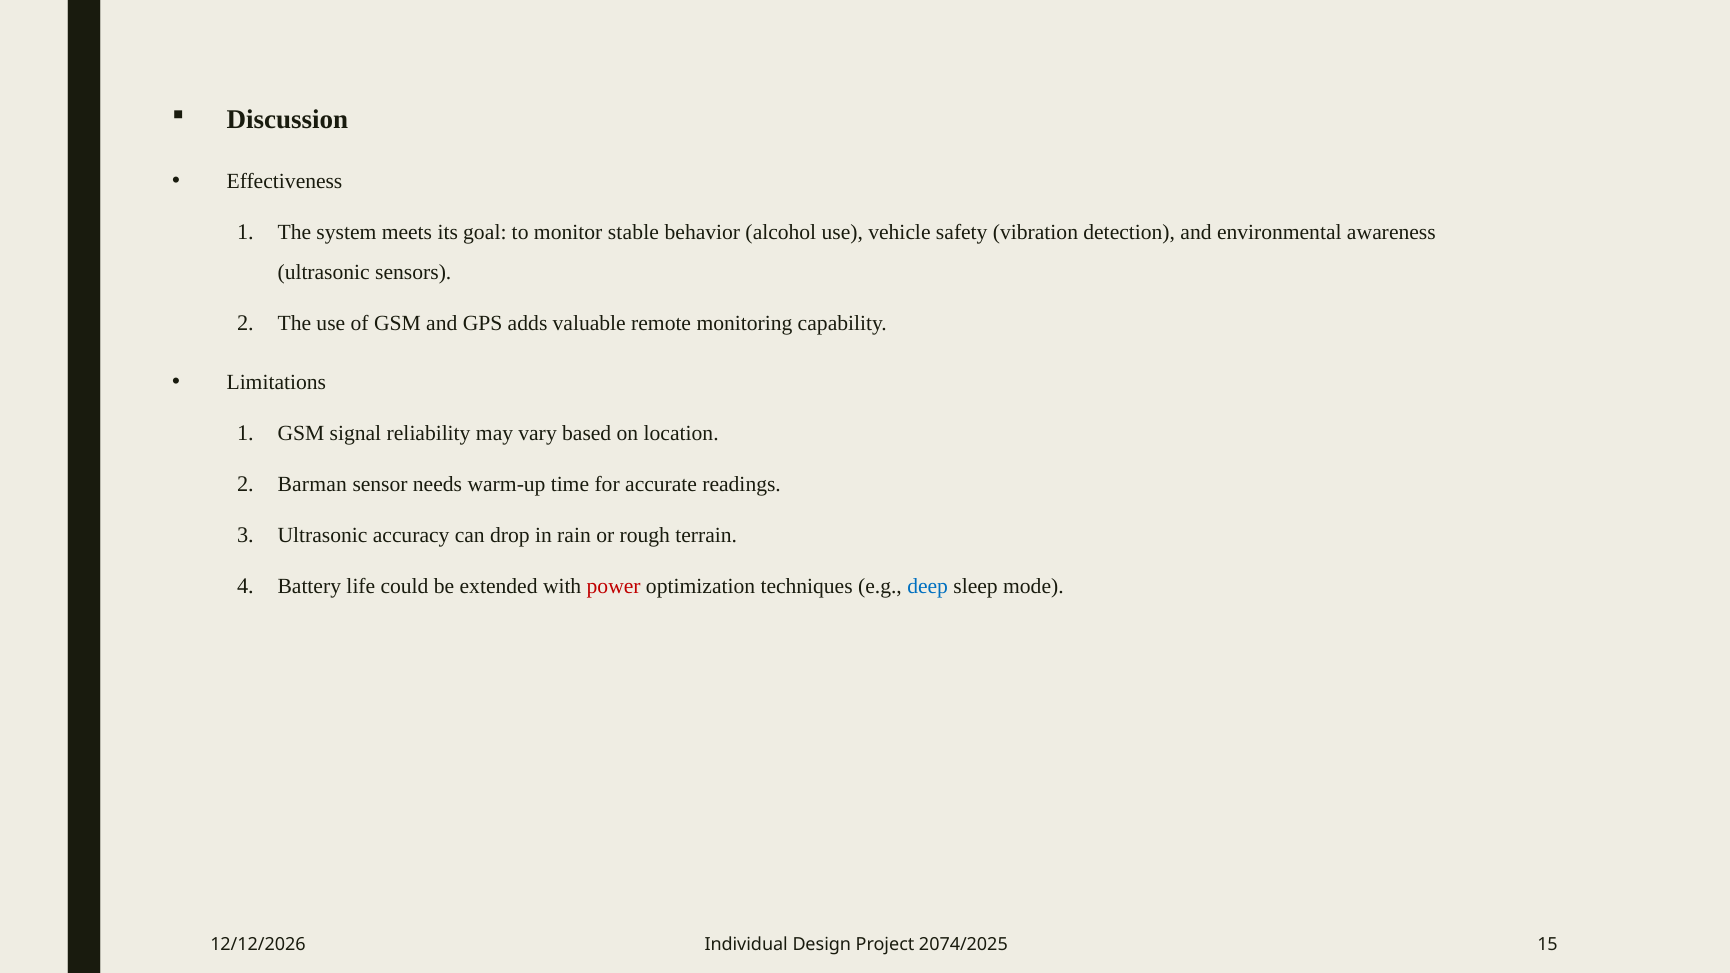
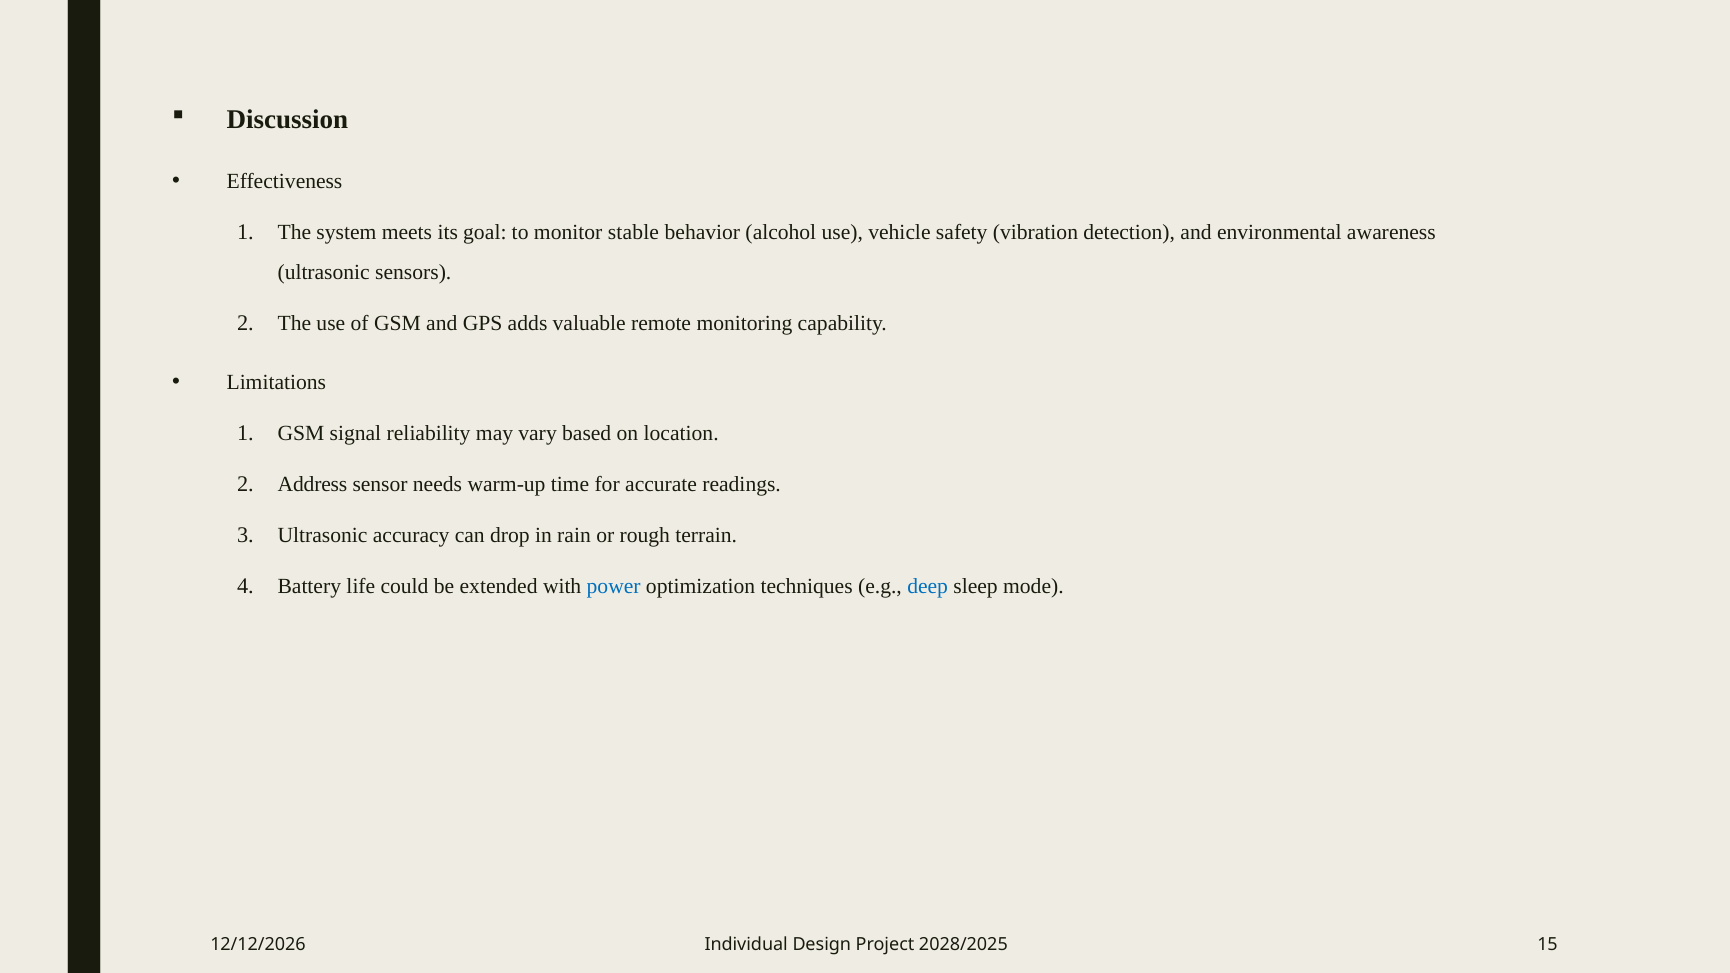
Barman: Barman -> Address (312, 485)
power colour: red -> blue (614, 586)
2074/2025: 2074/2025 -> 2028/2025 (963, 944)
